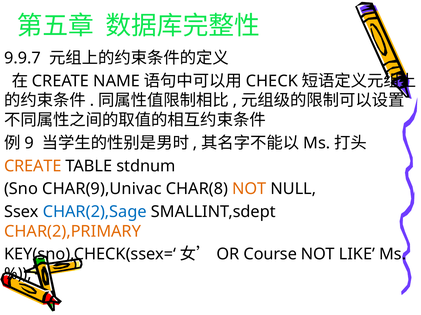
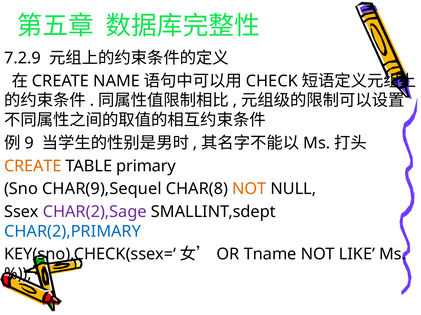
9.9.7: 9.9.7 -> 7.2.9 (23, 58)
stdnum: stdnum -> primary (146, 166)
CHAR(9),Univac: CHAR(9),Univac -> CHAR(9),Sequel (102, 189)
CHAR(2),Sage colour: blue -> purple (95, 212)
CHAR(2),PRIMARY colour: orange -> blue (73, 232)
Course: Course -> Tname (270, 255)
